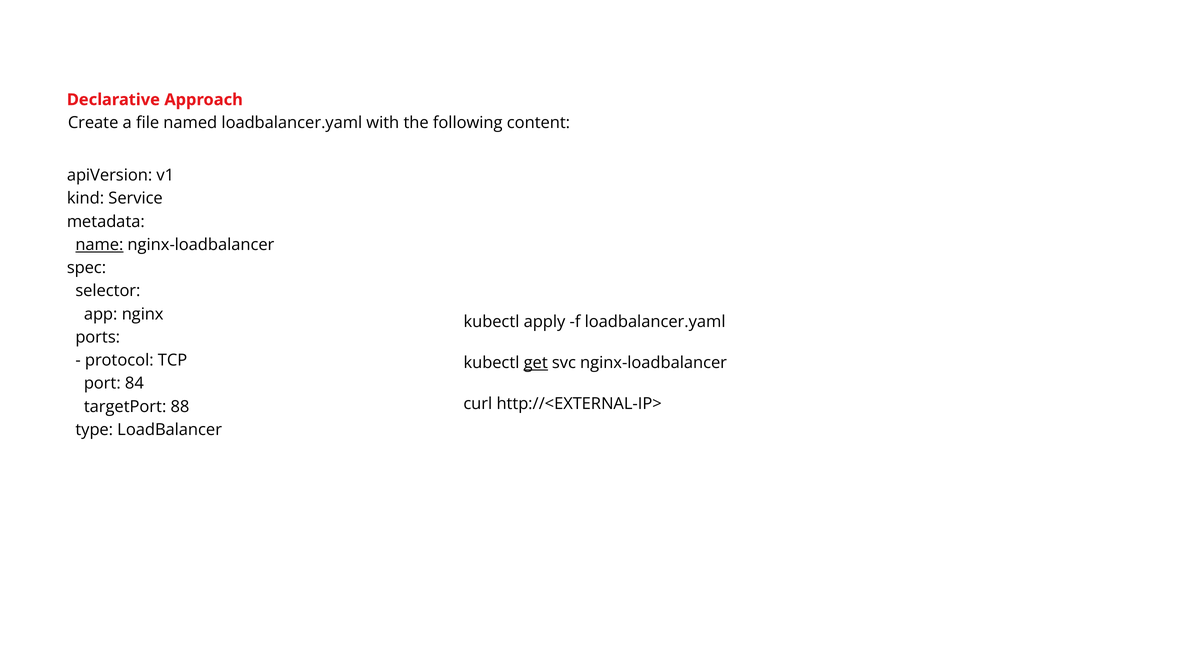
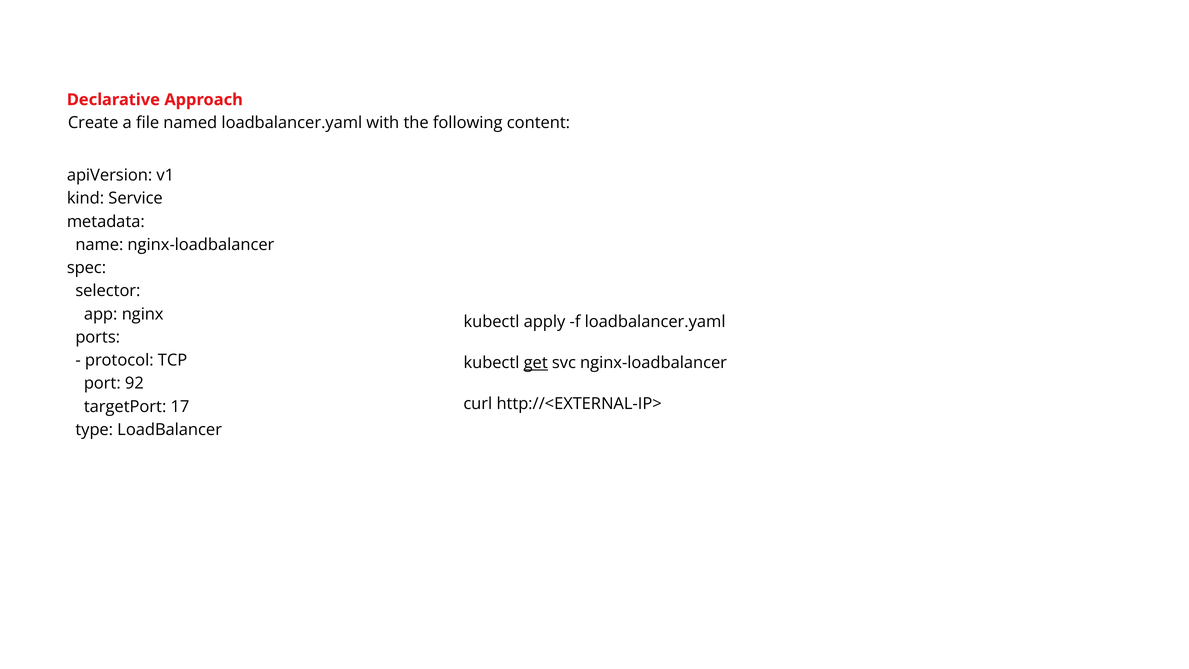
name underline: present -> none (99, 245)
84: 84 -> 92 (134, 383)
88: 88 -> 17 (180, 407)
